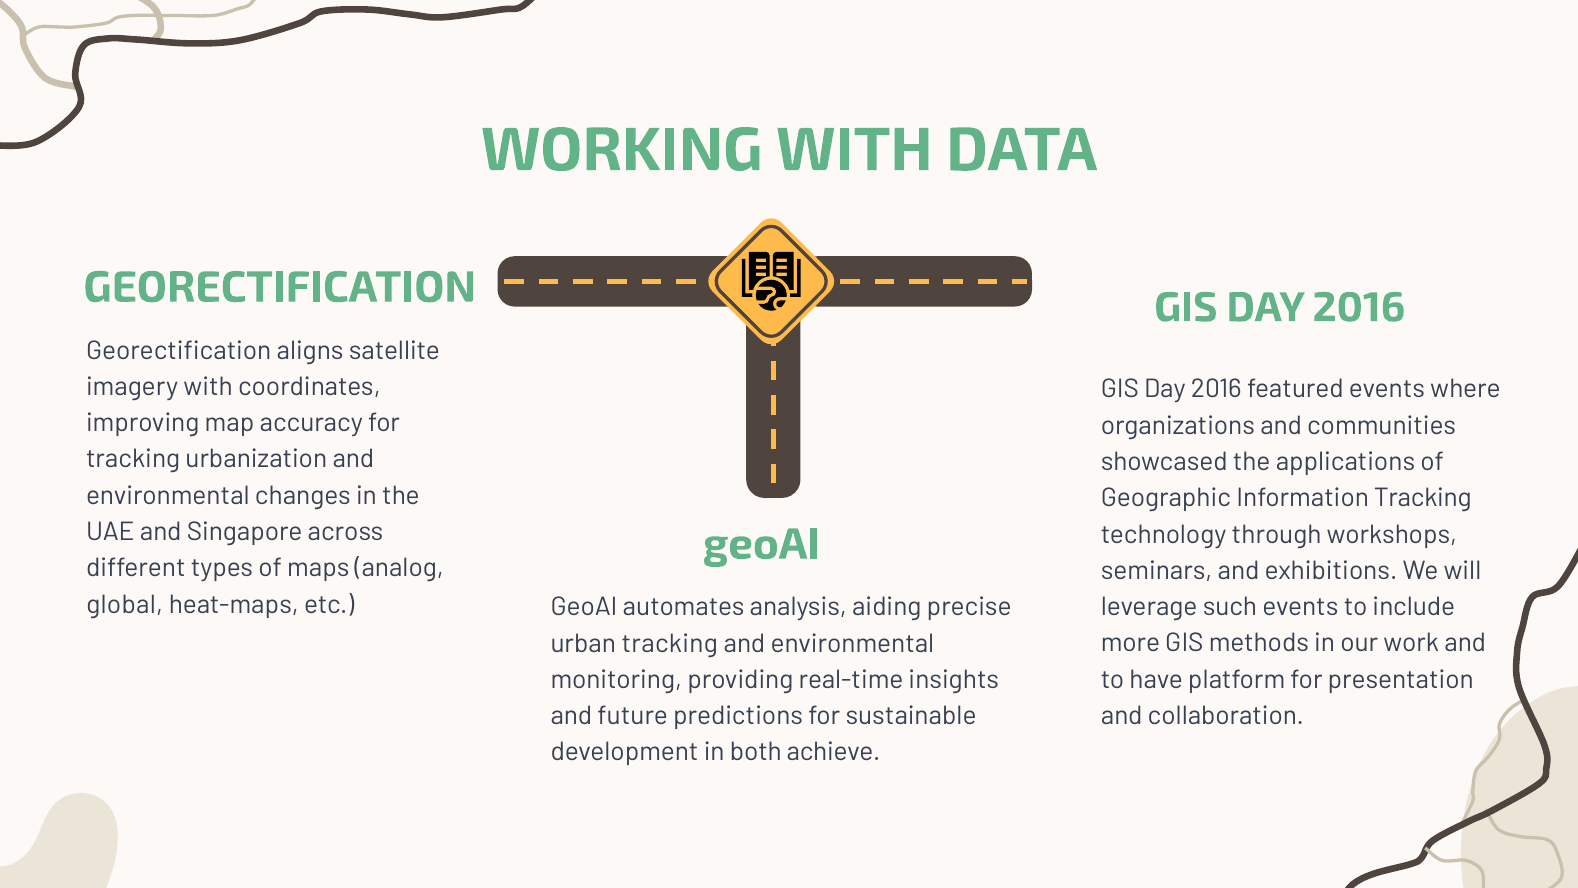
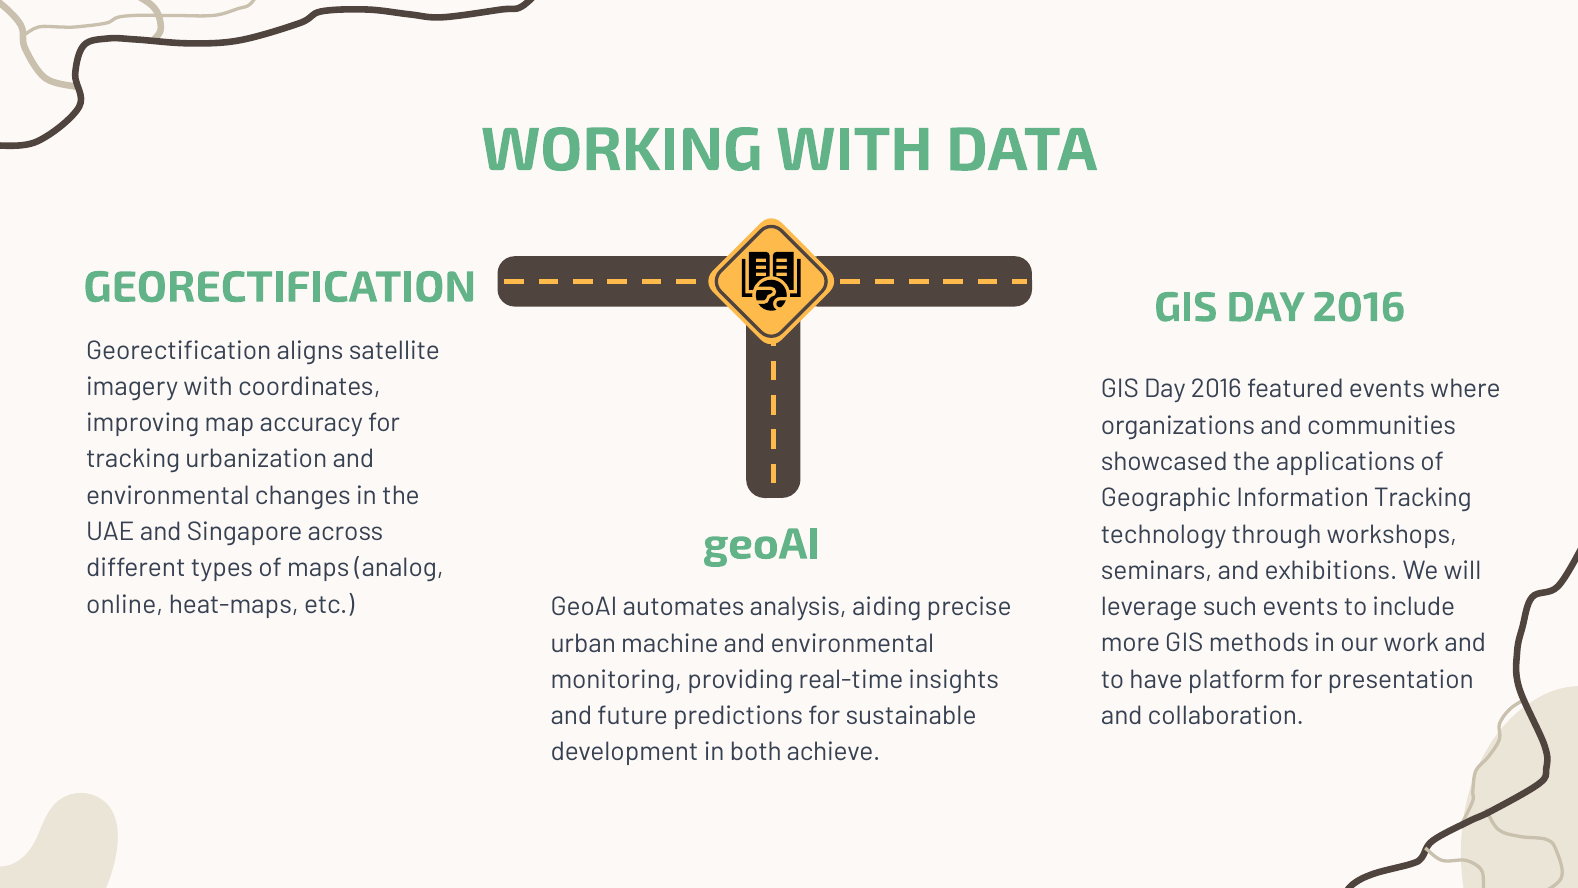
global: global -> online (125, 604)
urban tracking: tracking -> machine (670, 643)
